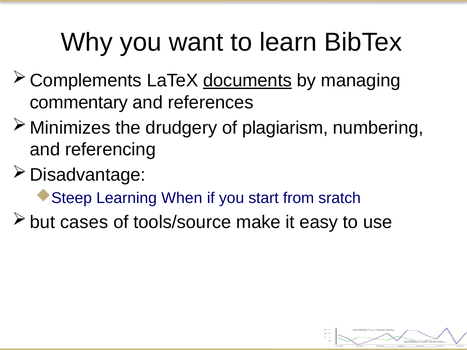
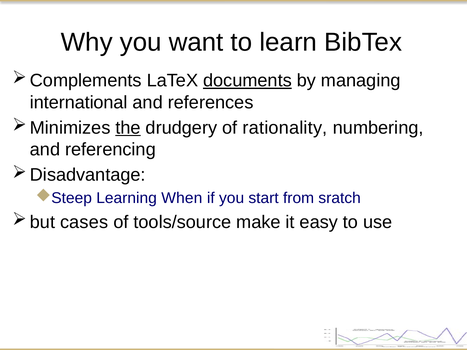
commentary: commentary -> international (79, 102)
the underline: none -> present (128, 128)
plagiarism: plagiarism -> rationality (285, 128)
